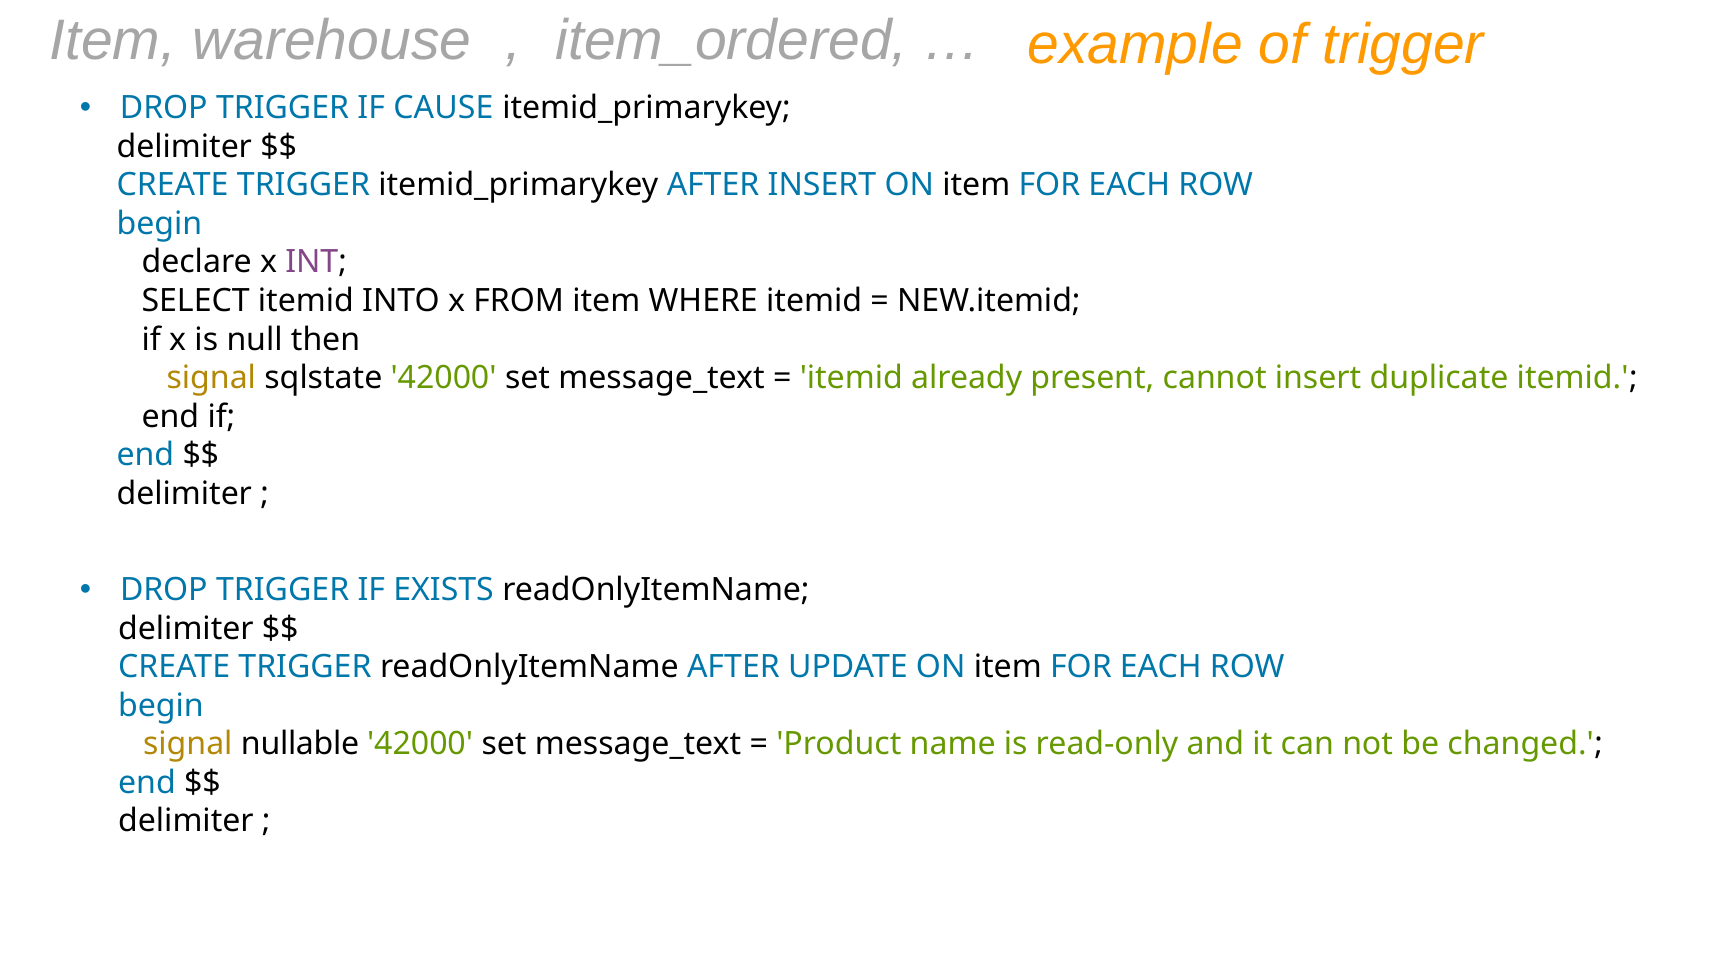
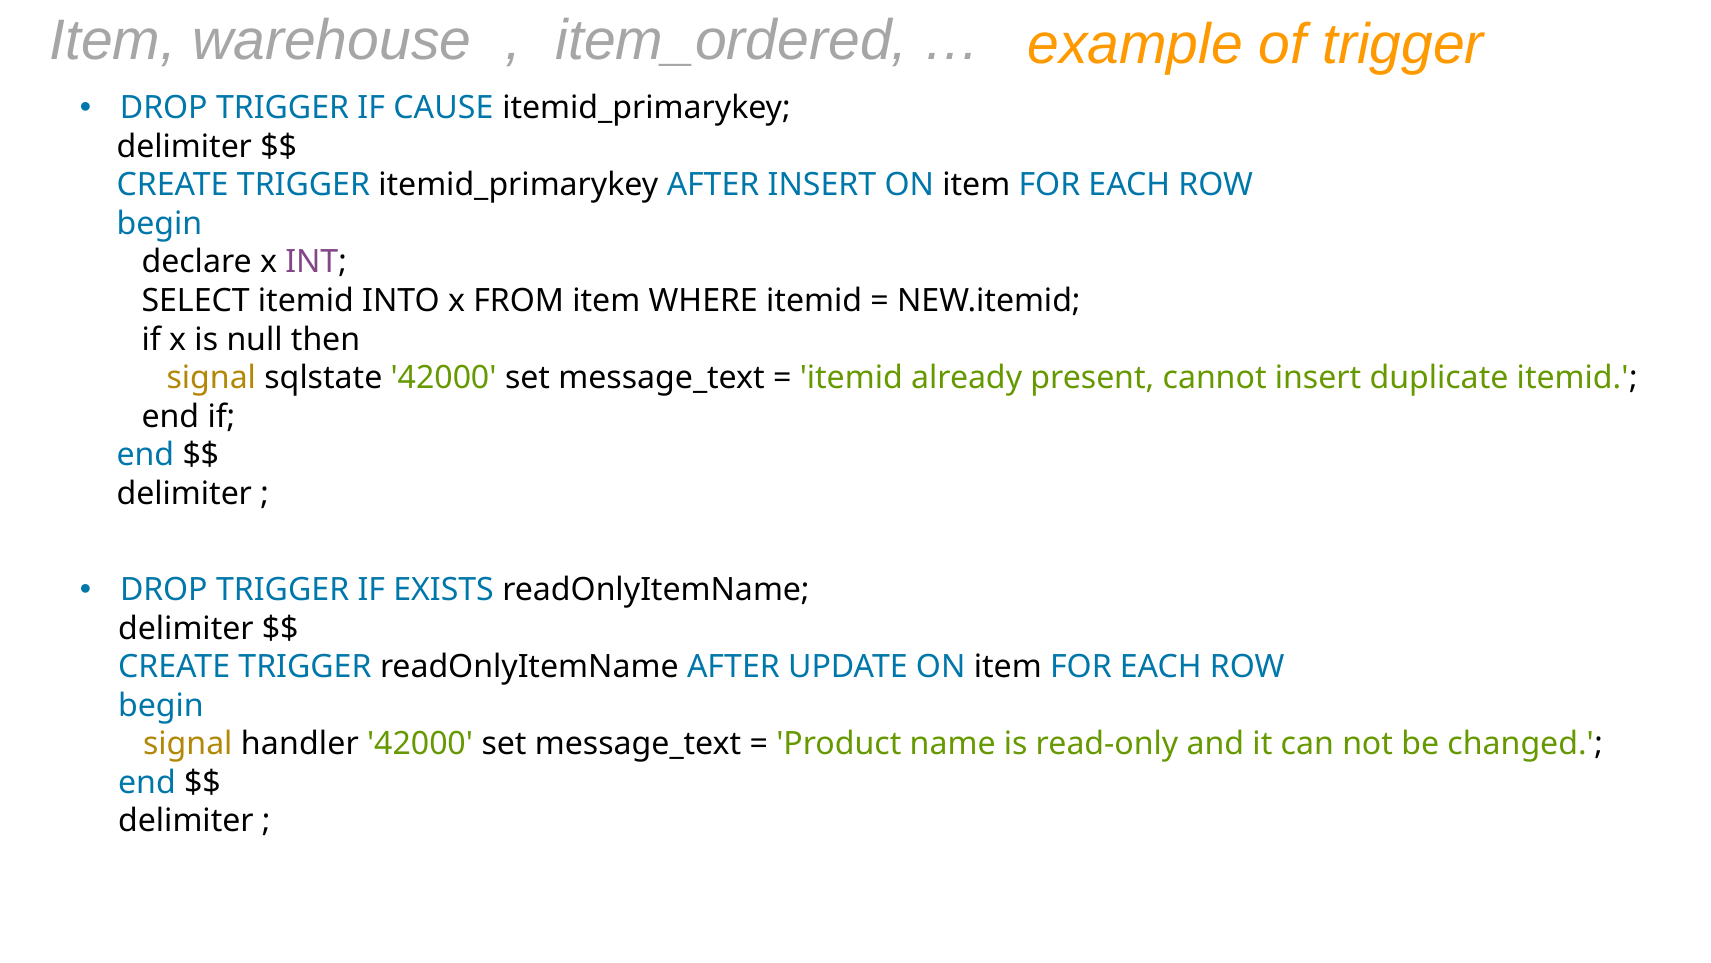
nullable: nullable -> handler (300, 744)
